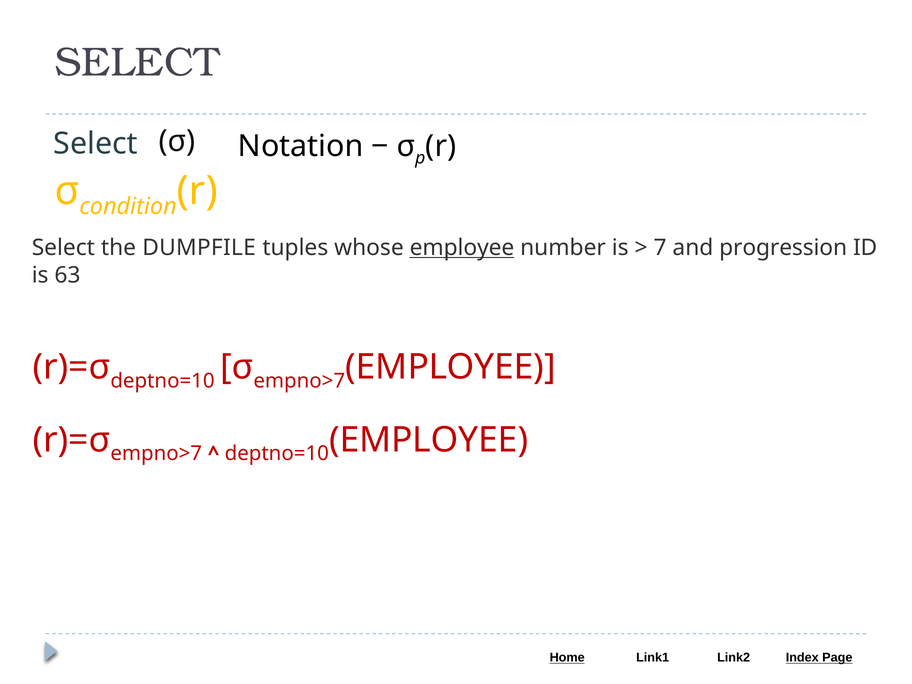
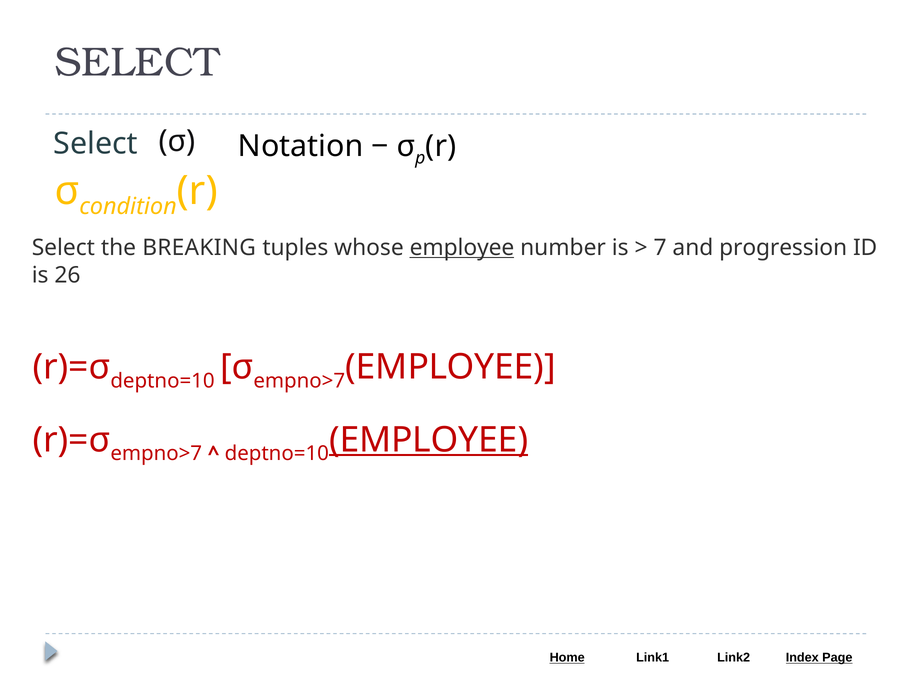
DUMPFILE: DUMPFILE -> BREAKING (199, 248)
63: 63 -> 26 (67, 275)
EMPLOYEE underline: none -> present (429, 440)
